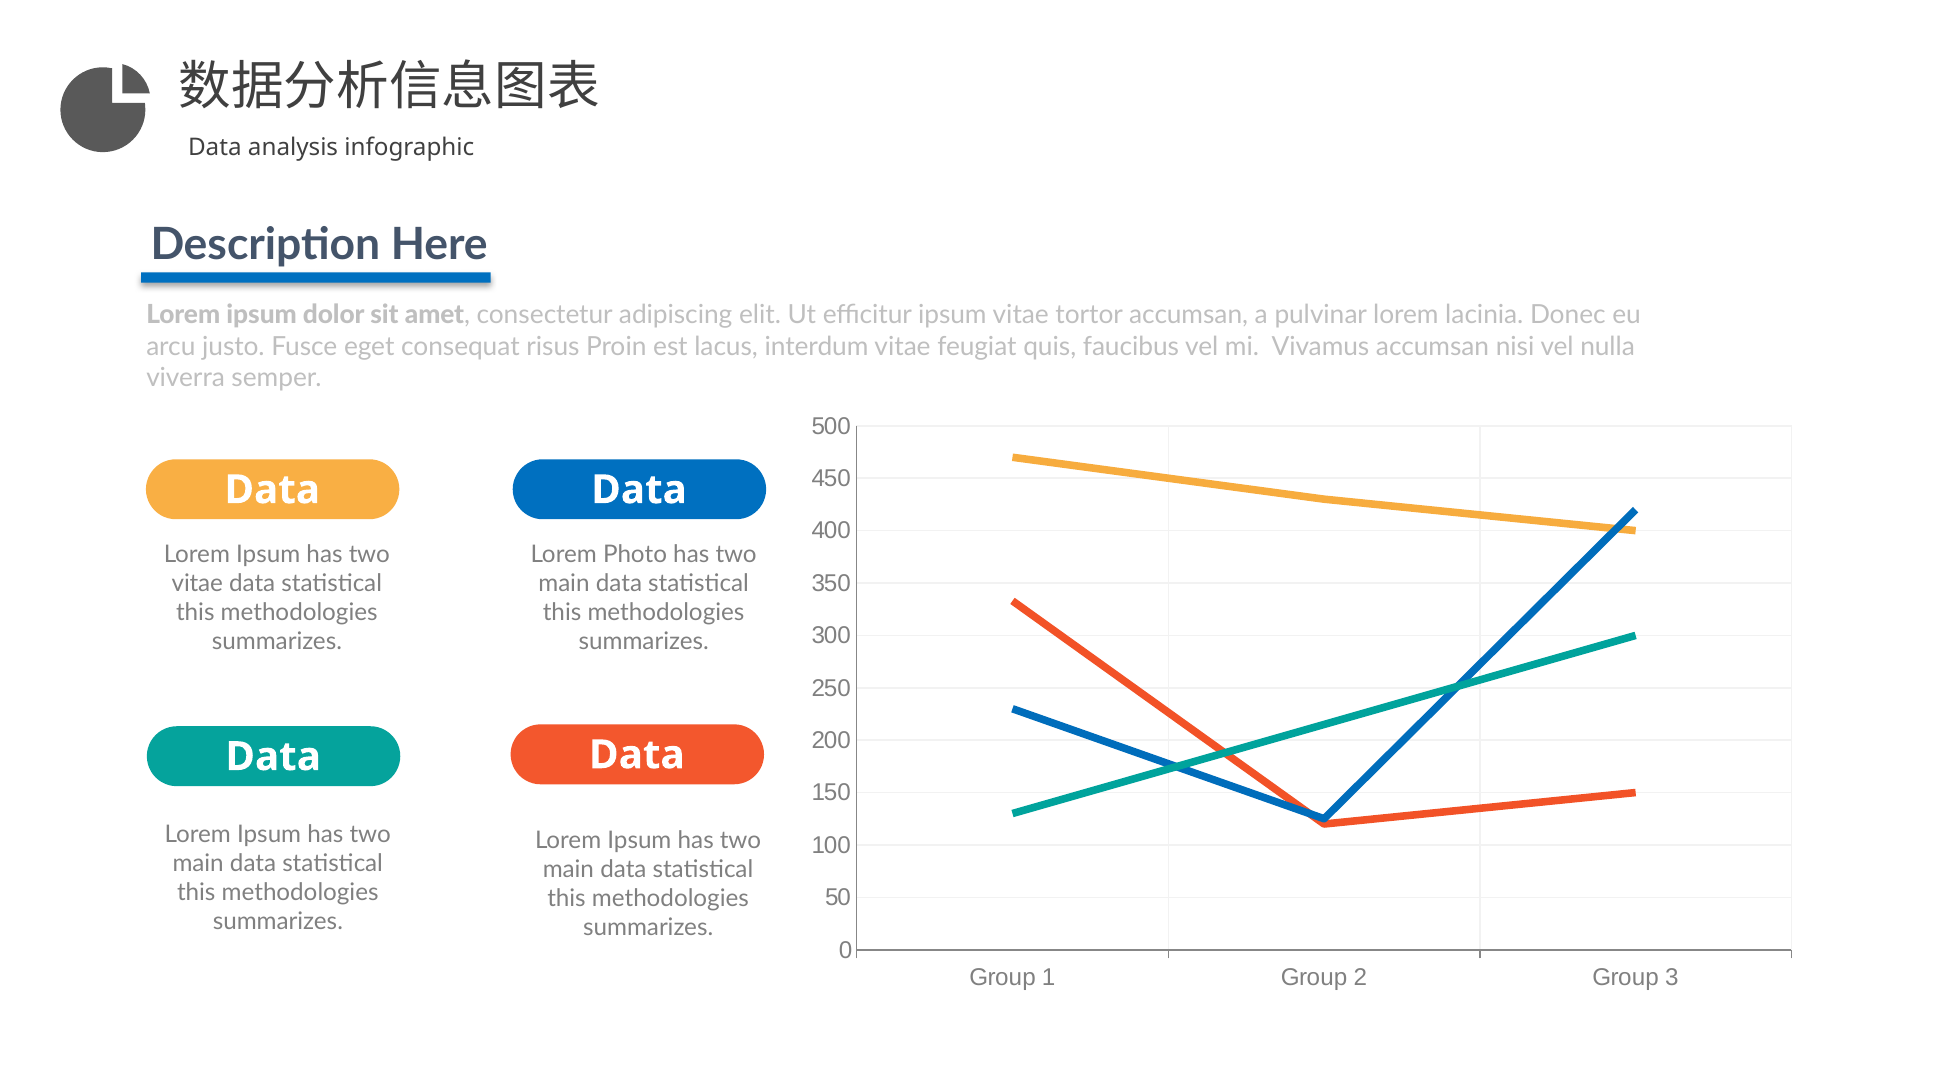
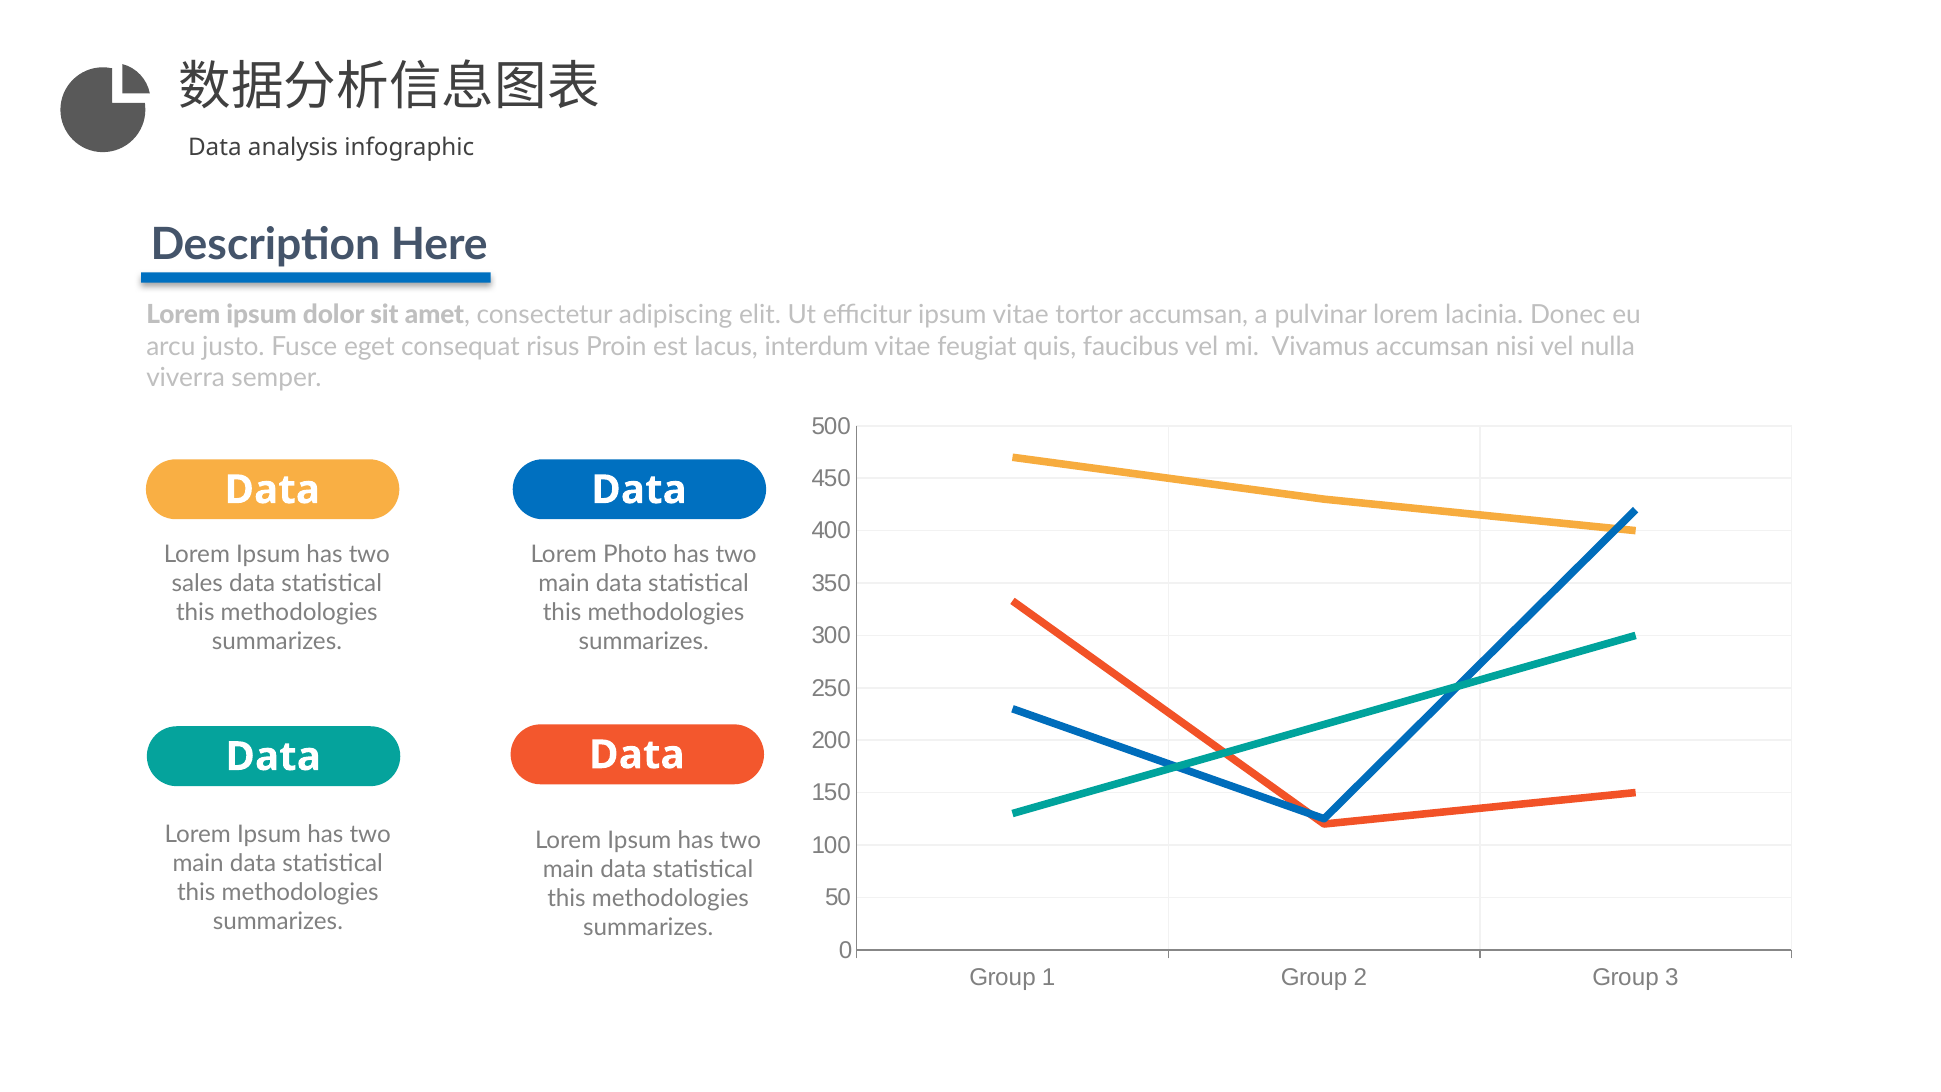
vitae: vitae -> sales (197, 584)
